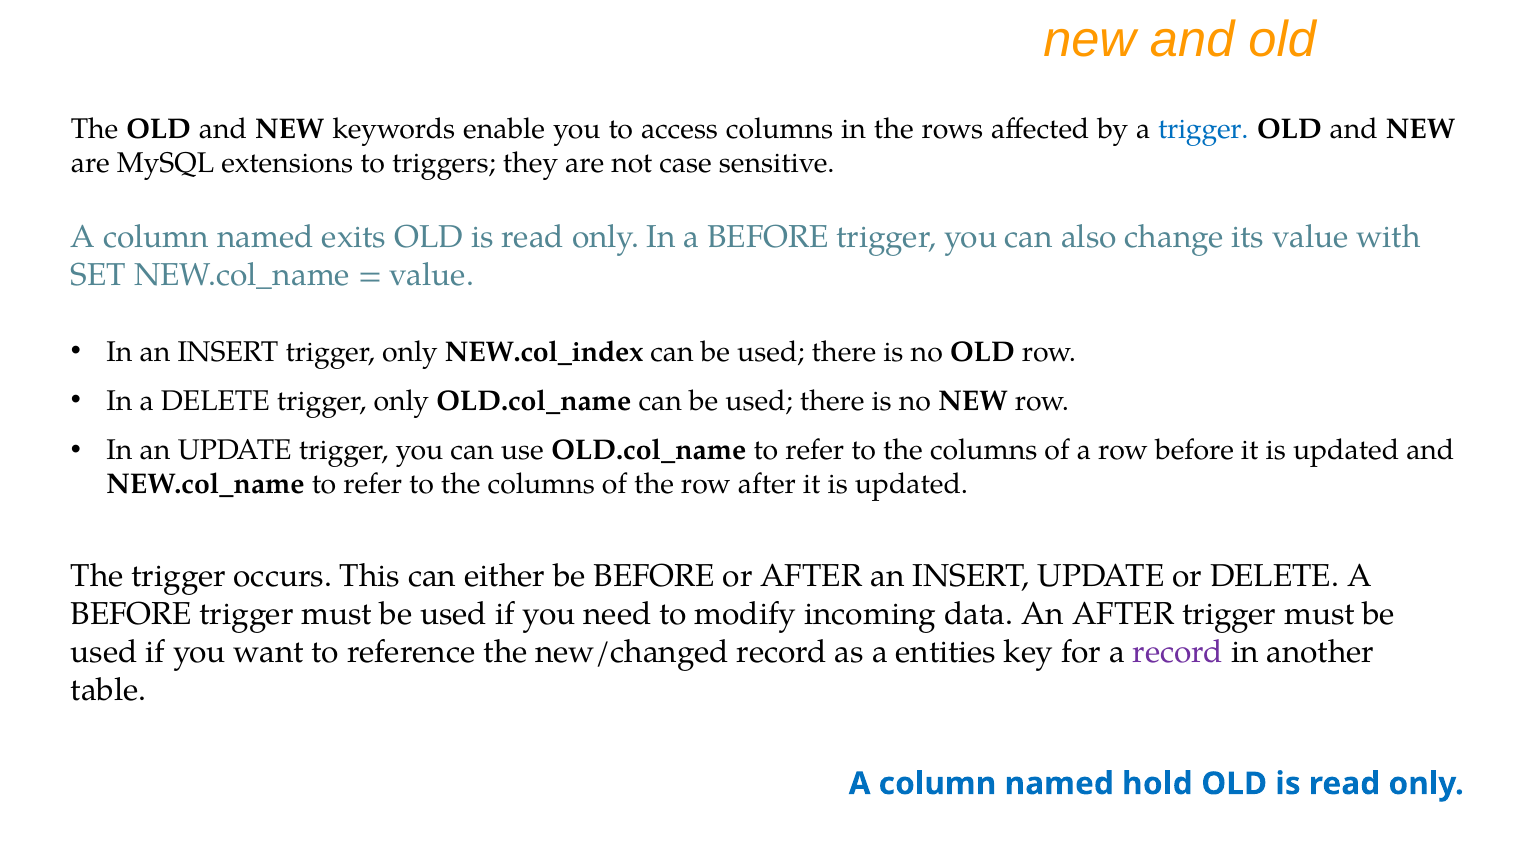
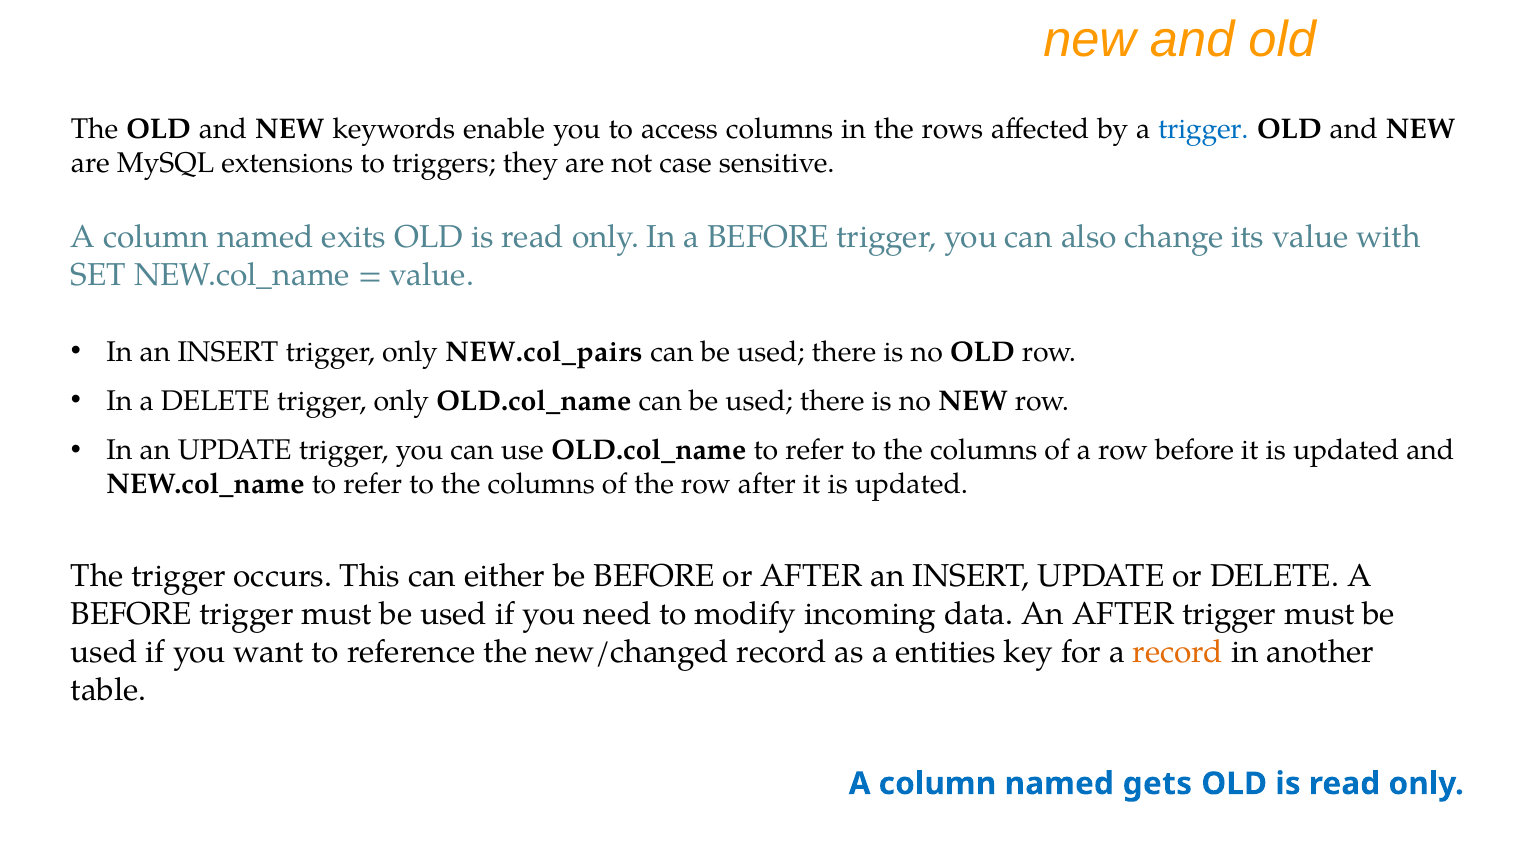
NEW.col_index: NEW.col_index -> NEW.col_pairs (544, 352)
record colour: purple -> orange (1178, 653)
hold: hold -> gets (1157, 784)
